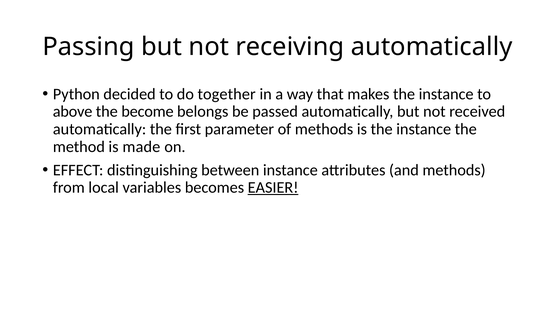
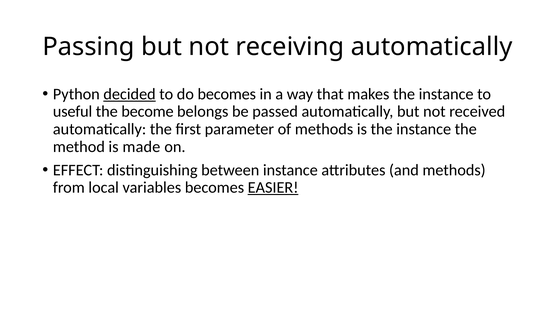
decided underline: none -> present (130, 94)
do together: together -> becomes (227, 94)
above: above -> useful (73, 112)
